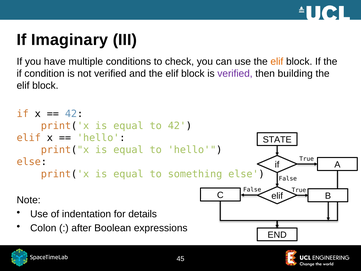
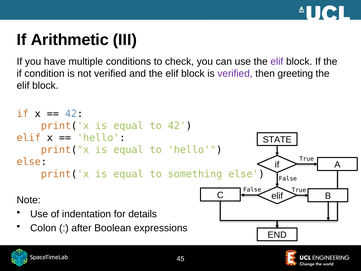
Imaginary: Imaginary -> Arithmetic (70, 40)
elif colour: orange -> purple (277, 61)
building: building -> greeting (295, 73)
